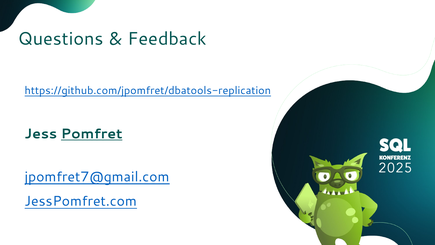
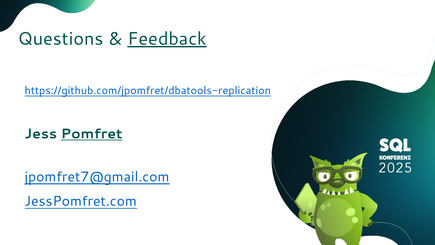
Feedback underline: none -> present (167, 39)
